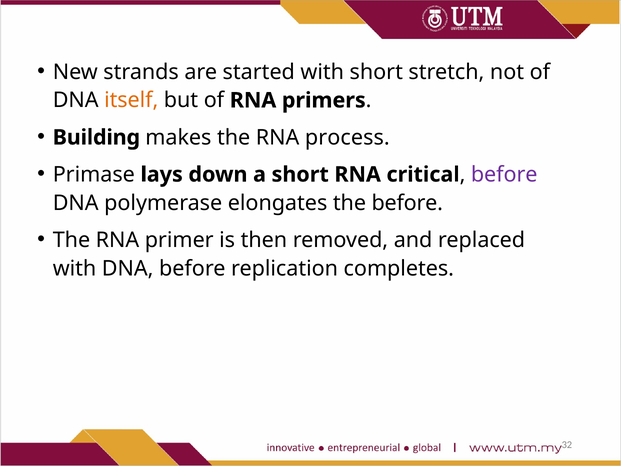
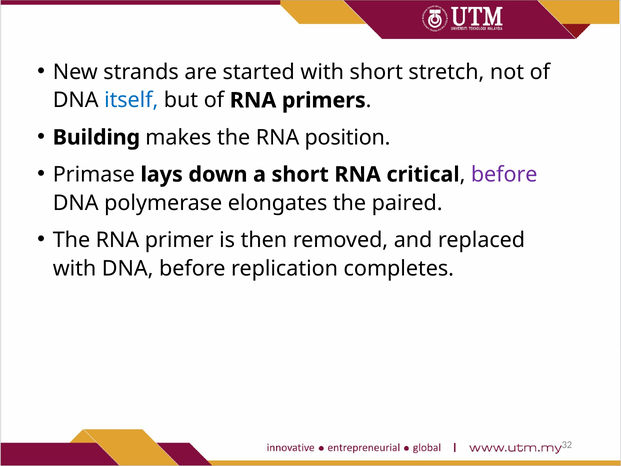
itself colour: orange -> blue (131, 100)
process: process -> position (348, 137)
the before: before -> paired (407, 203)
